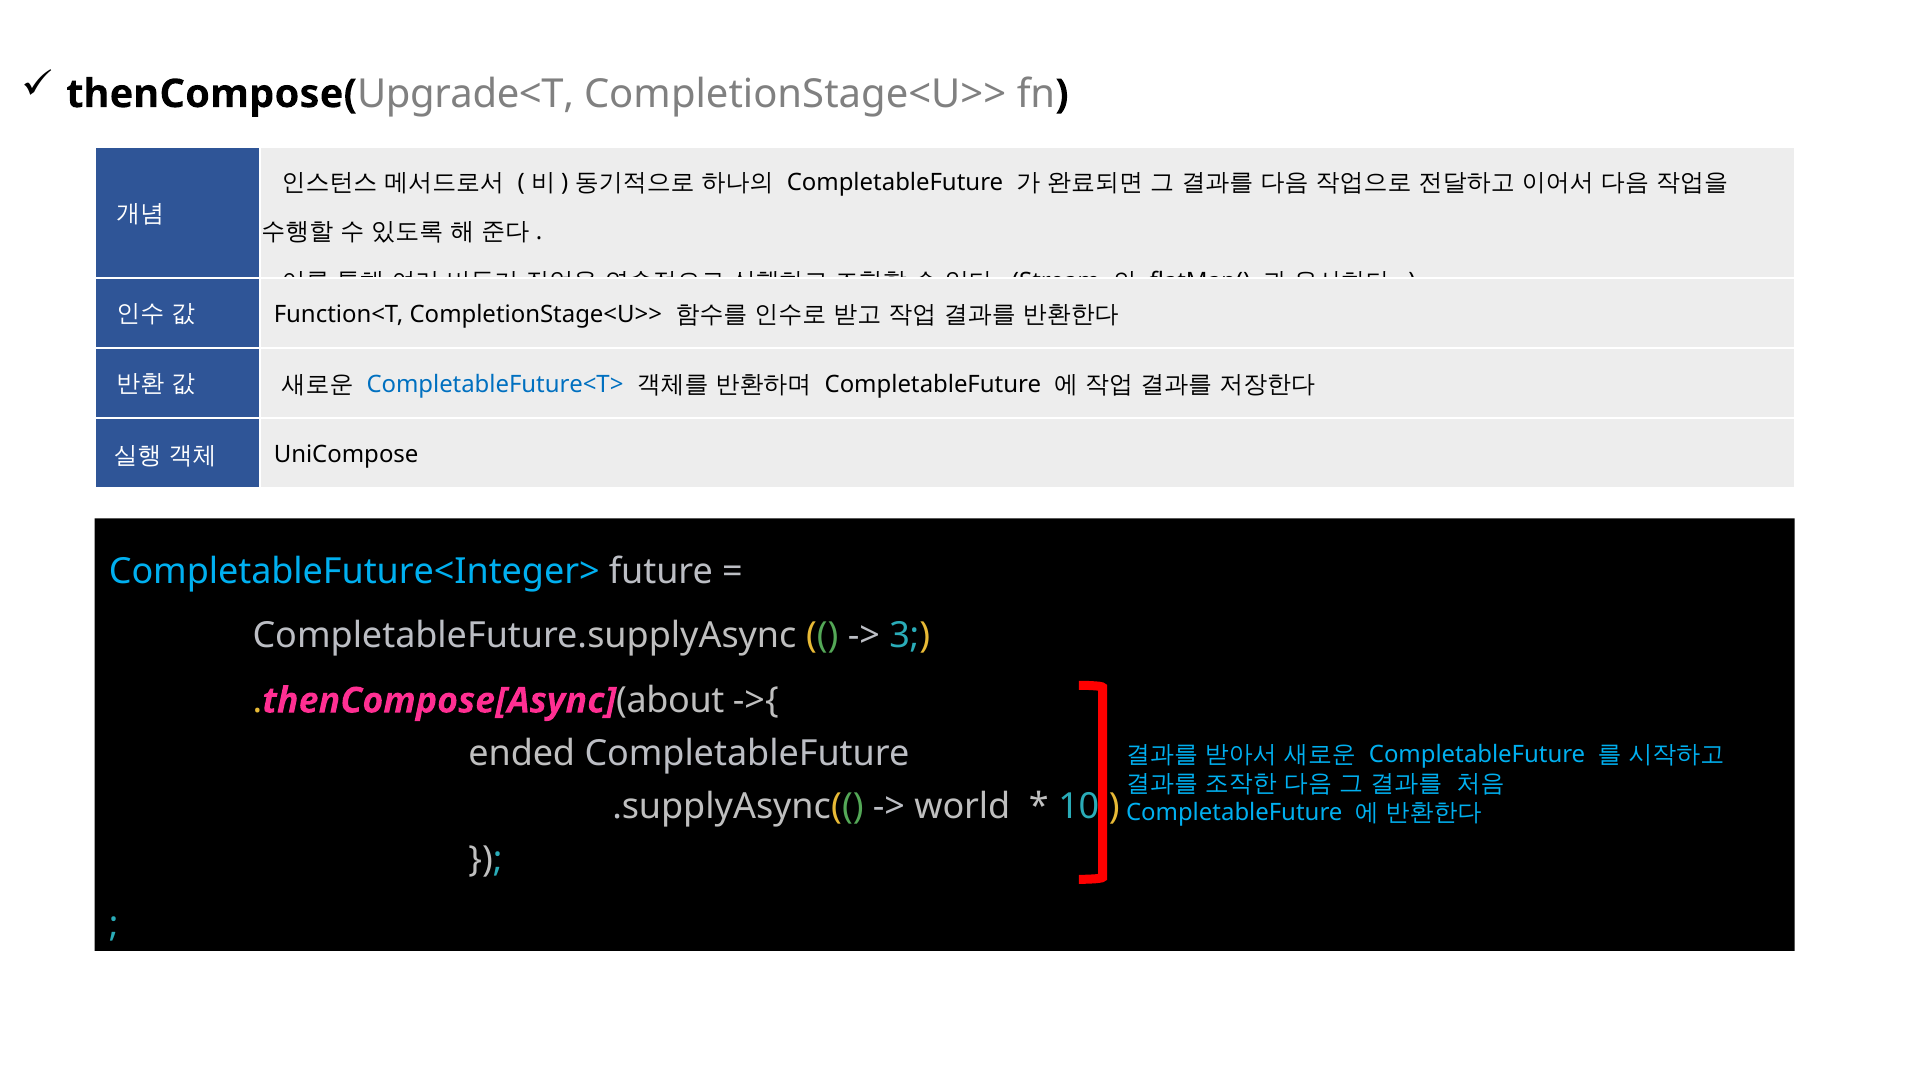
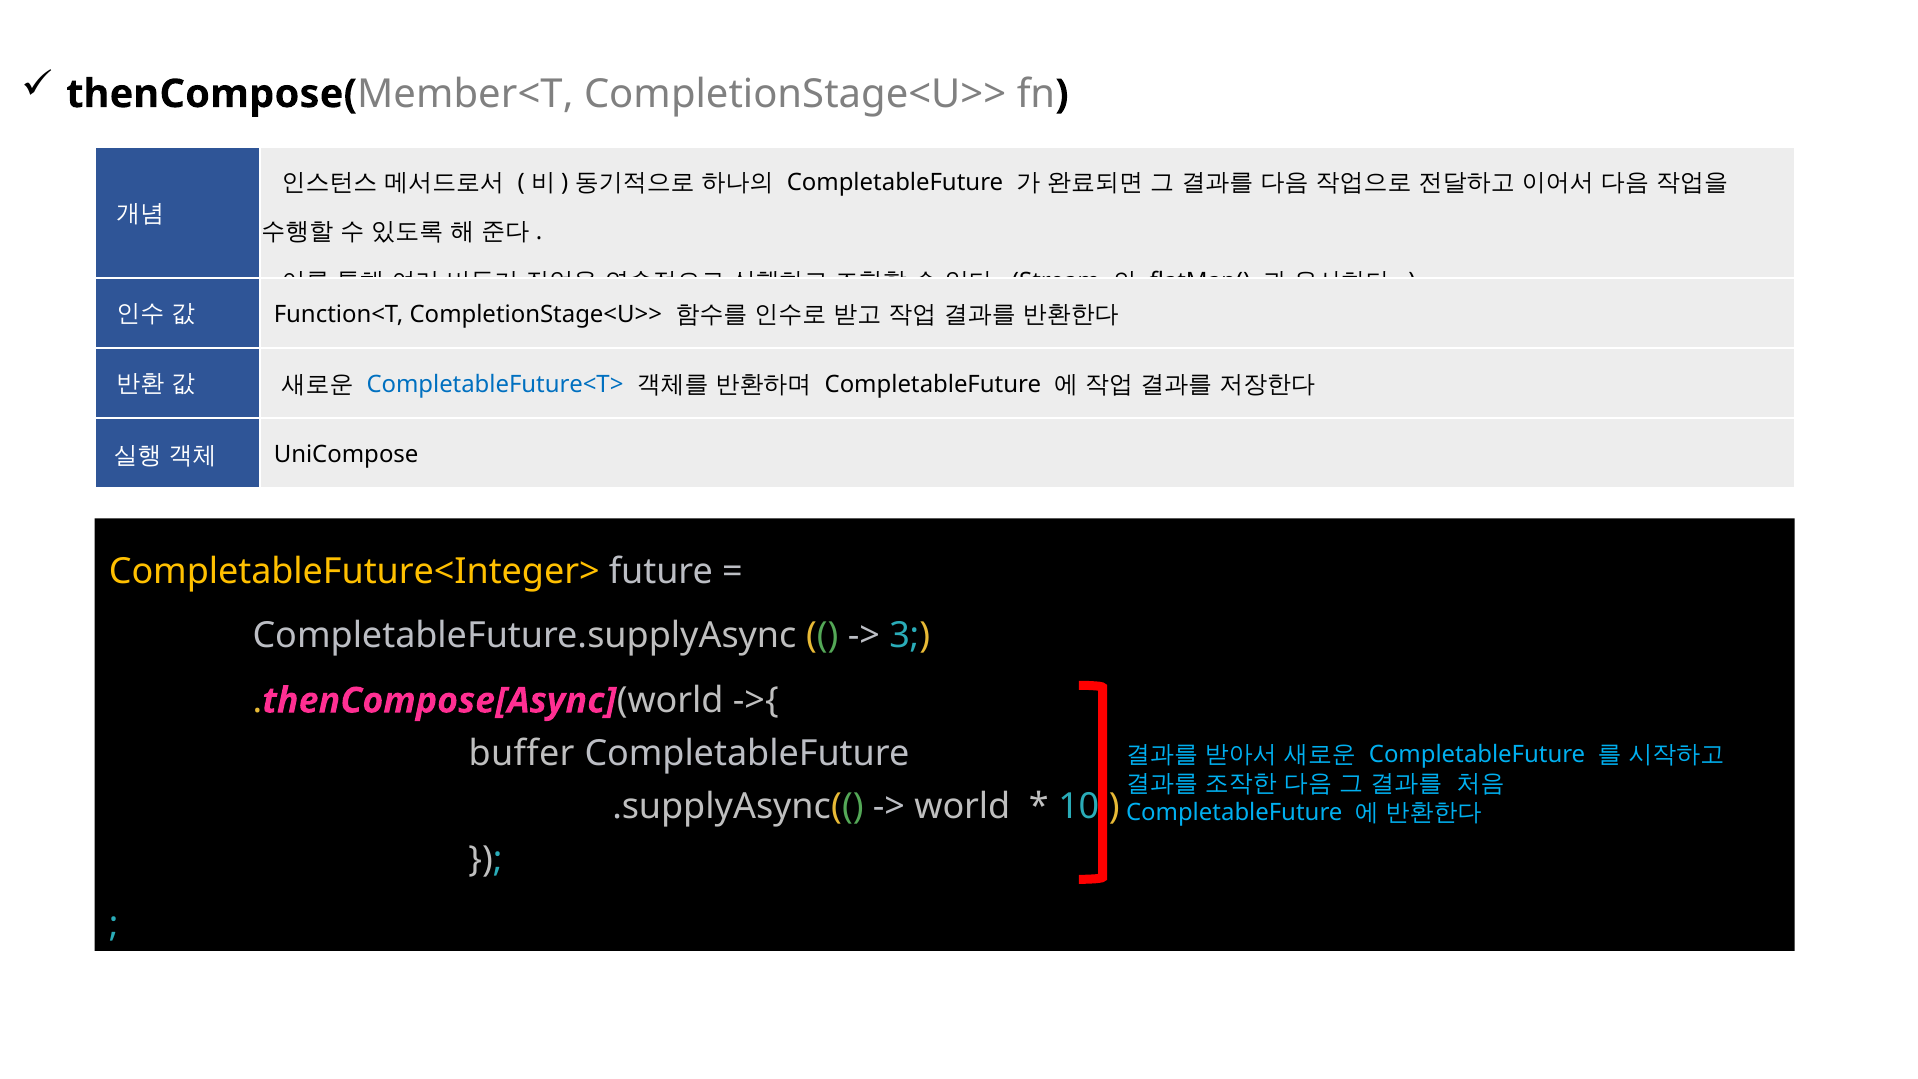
Upgrade<T: Upgrade<T -> Member<T (465, 94)
CompletableFuture<Integer> colour: light blue -> yellow (354, 571)
about: about -> world (670, 701)
ended: ended -> buffer (522, 754)
